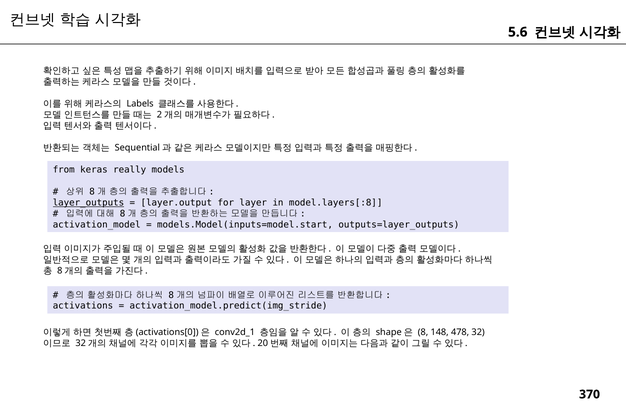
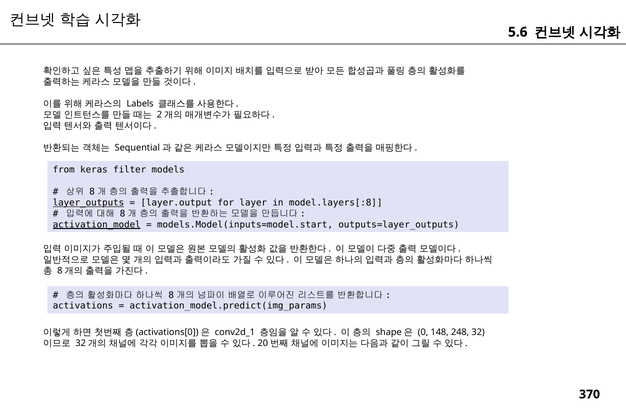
really: really -> filter (130, 170)
activation_model underline: none -> present (97, 225)
activation_model.predict(img_stride: activation_model.predict(img_stride -> activation_model.predict(img_params (229, 306)
8: 8 -> 0 (423, 333)
478: 478 -> 248 (460, 333)
